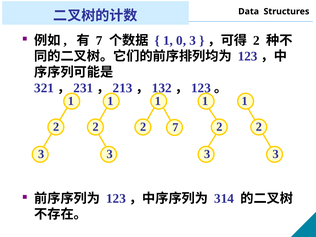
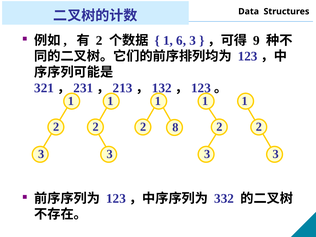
7: 7 -> 2 (99, 41)
0: 0 -> 6 (181, 41)
2: 2 -> 9 (256, 41)
2 7: 7 -> 8 (176, 127)
314: 314 -> 332 (224, 199)
